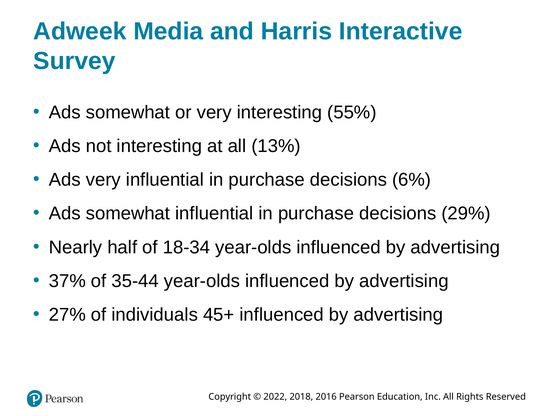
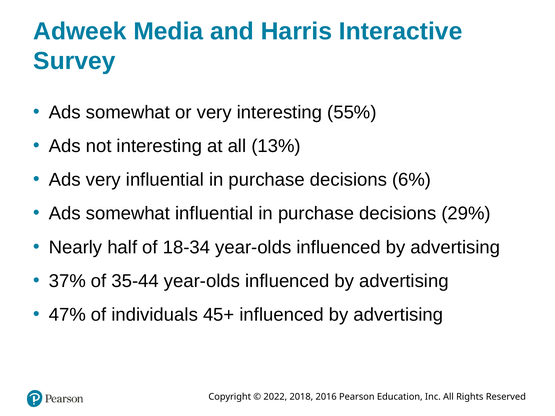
27%: 27% -> 47% (67, 315)
